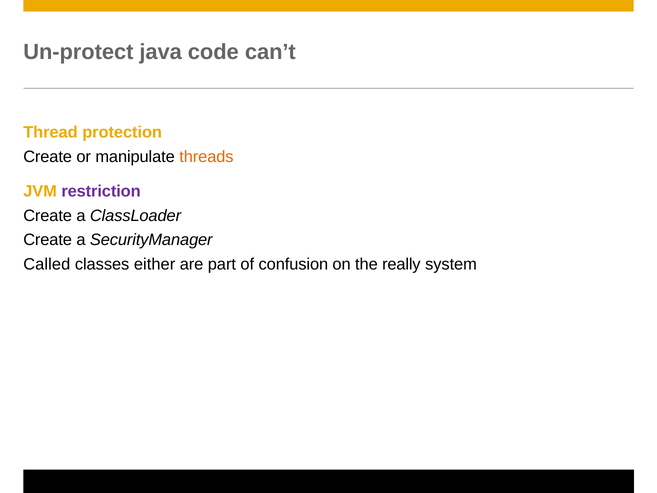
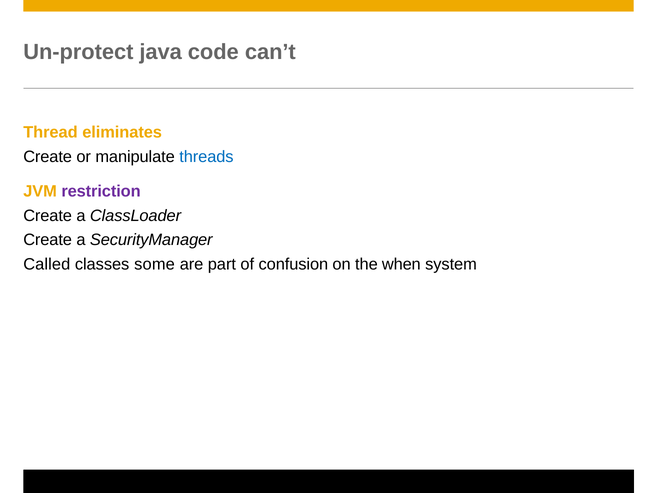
protection: protection -> eliminates (122, 132)
threads colour: orange -> blue (206, 157)
either: either -> some (155, 264)
really: really -> when (401, 264)
